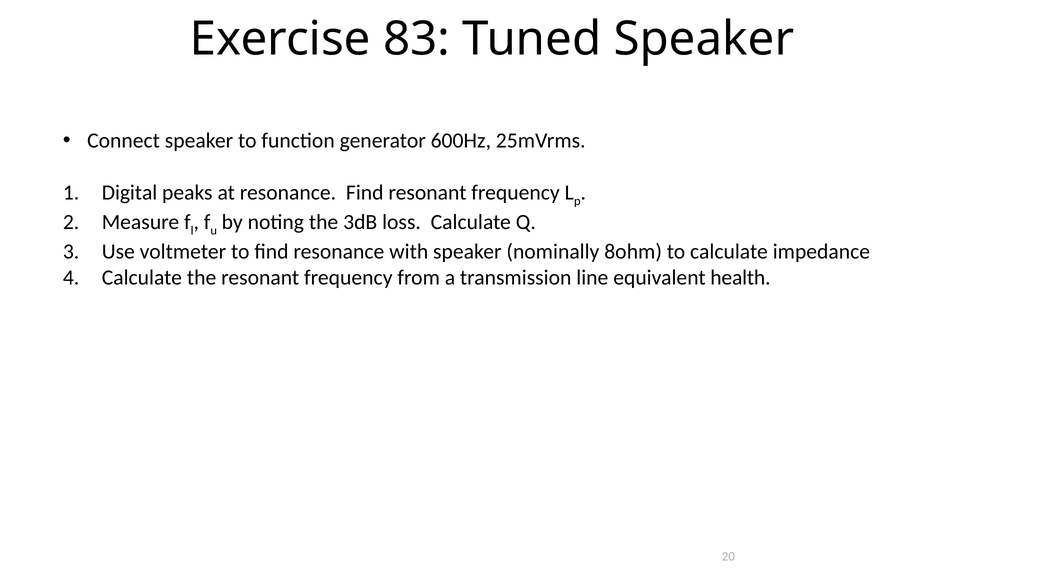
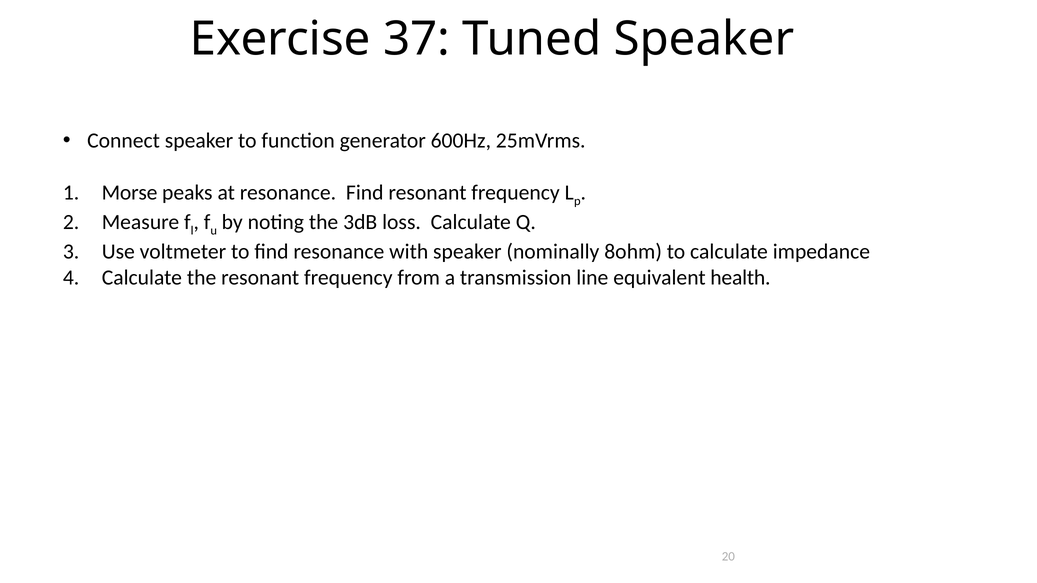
83: 83 -> 37 (417, 39)
Digital: Digital -> Morse (130, 193)
